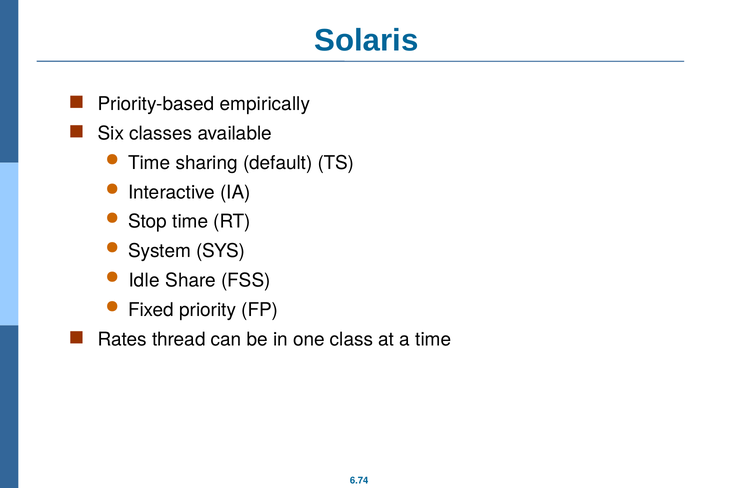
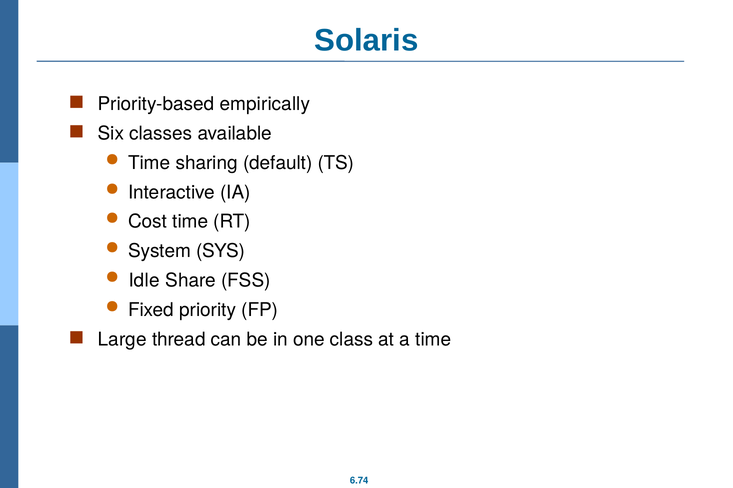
Stop: Stop -> Cost (148, 222)
Rates: Rates -> Large (122, 340)
